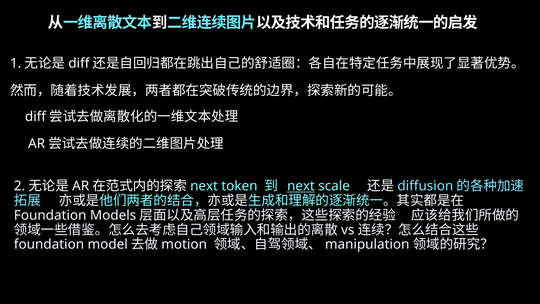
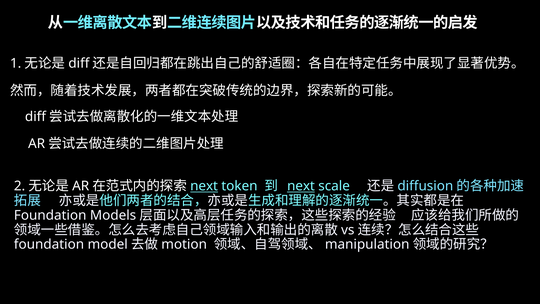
next underline: none -> present (204, 186)
